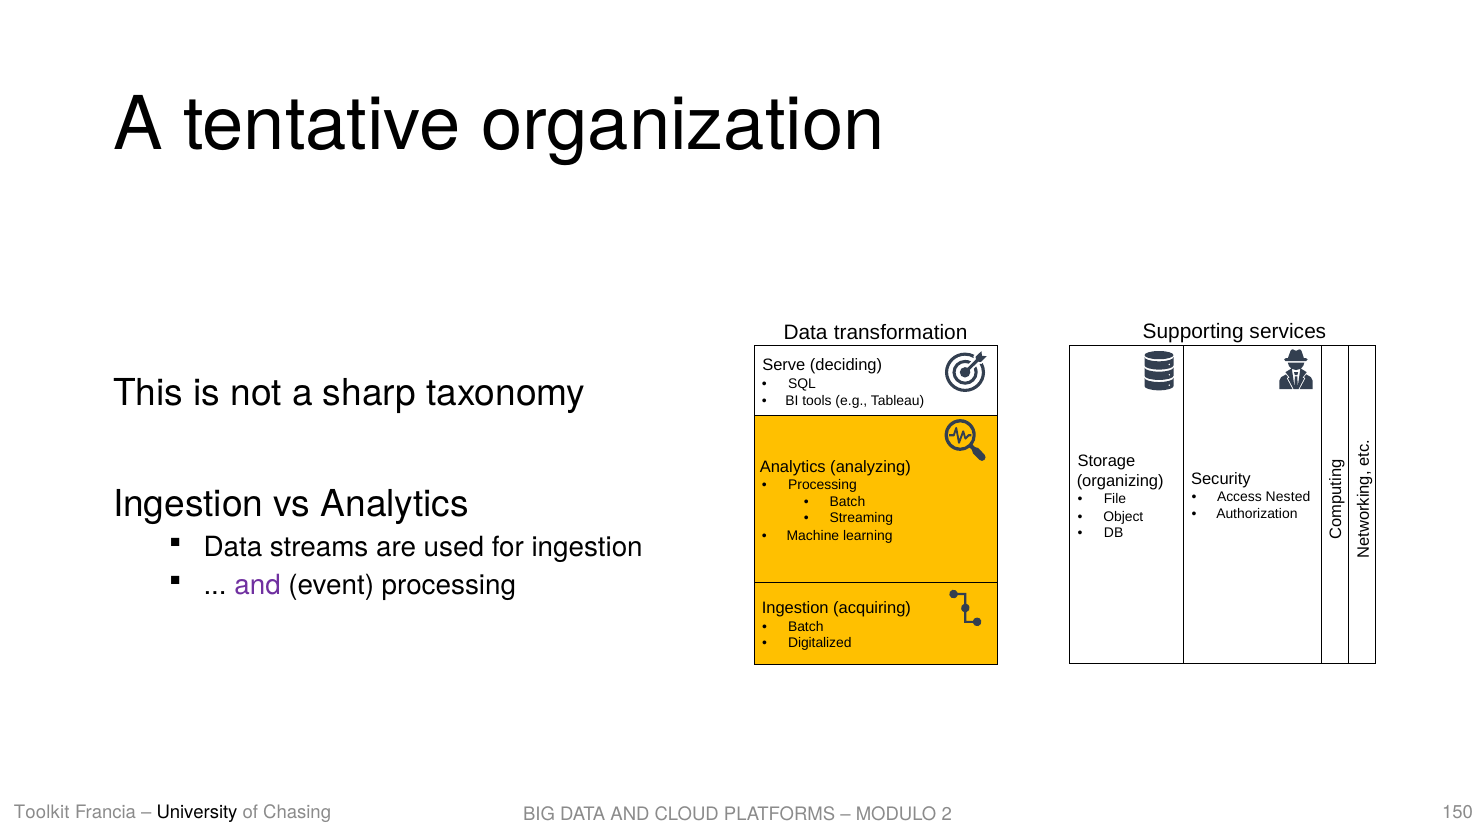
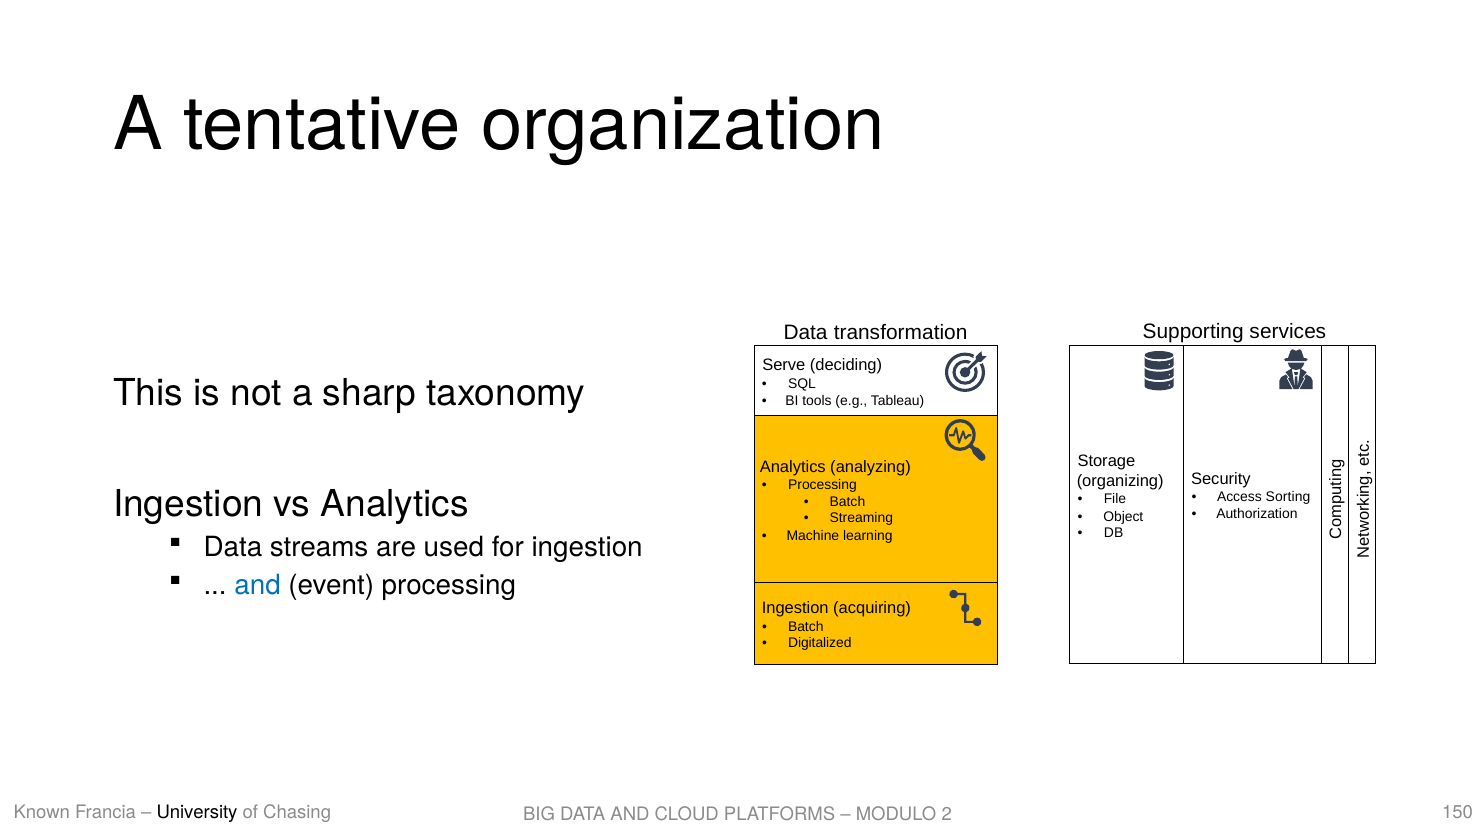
Nested: Nested -> Sorting (1288, 497)
and colour: purple -> blue (258, 585)
Toolkit: Toolkit -> Known (42, 812)
